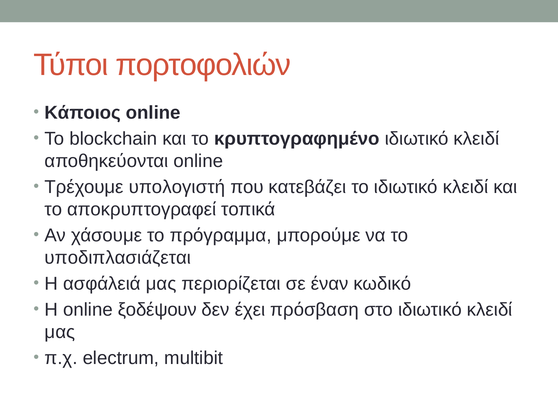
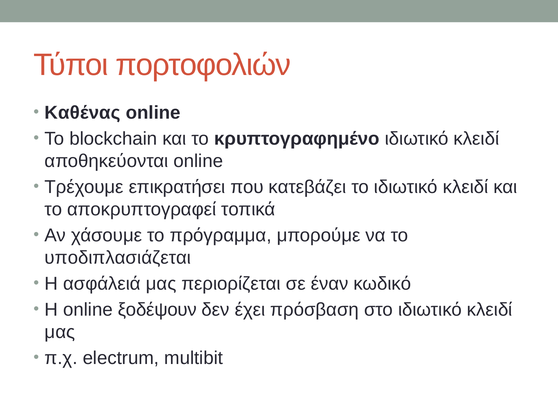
Κάποιος: Κάποιος -> Καθένας (83, 113)
υπολογιστή: υπολογιστή -> επικρατήσει (177, 187)
